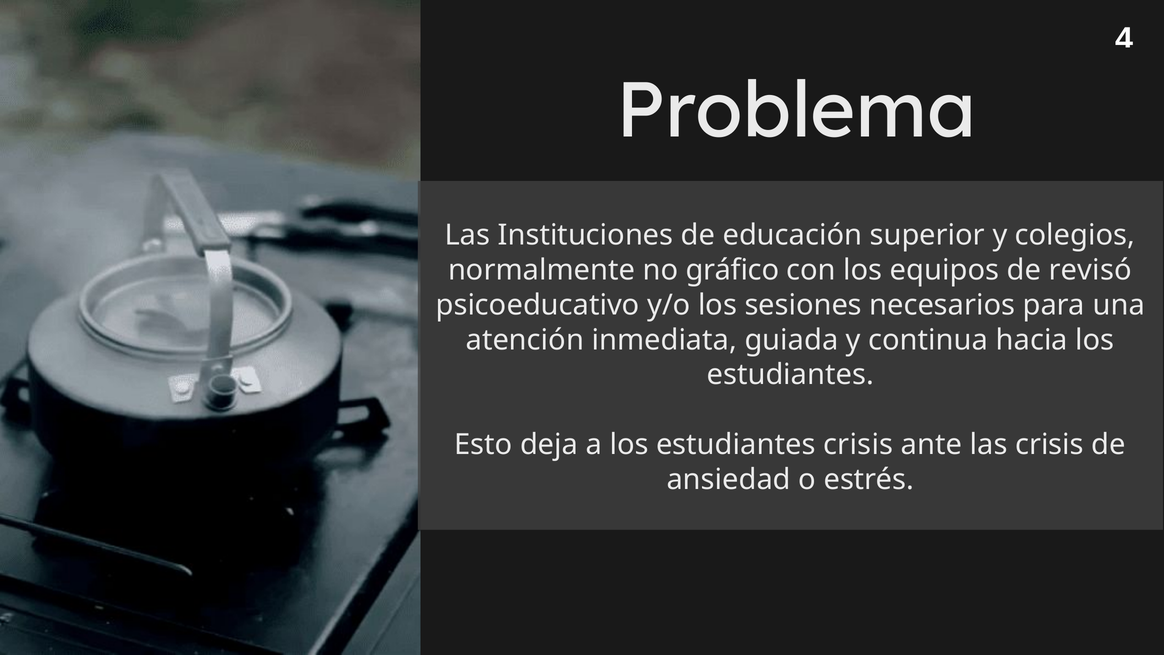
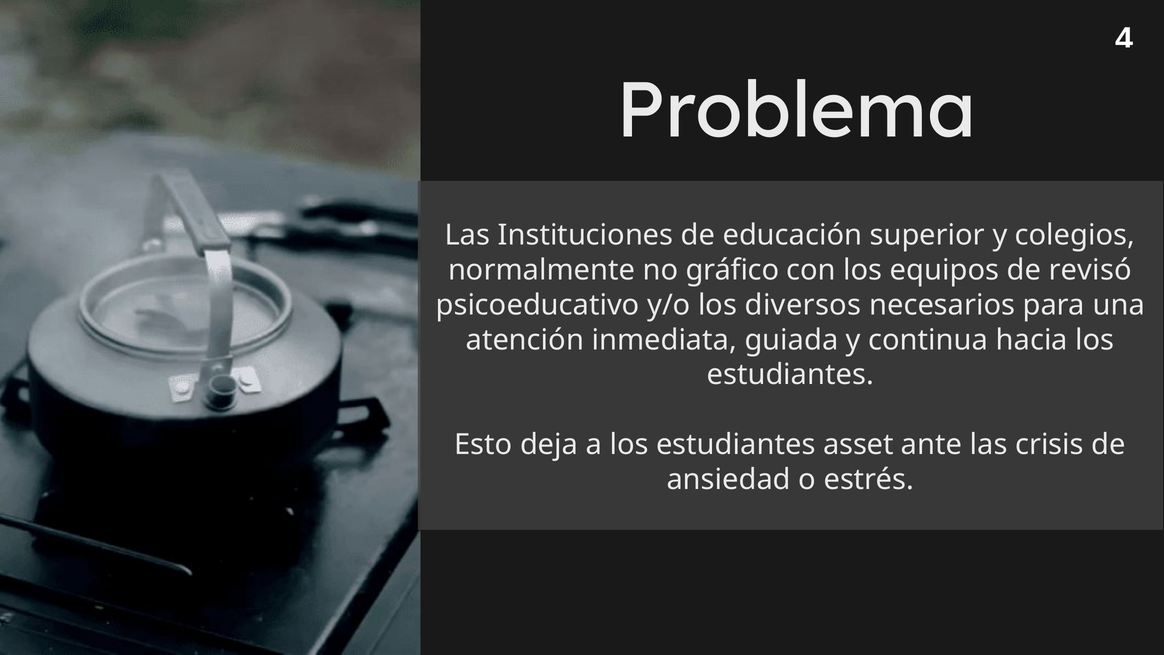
sesiones: sesiones -> diversos (803, 305)
estudiantes crisis: crisis -> asset (858, 445)
